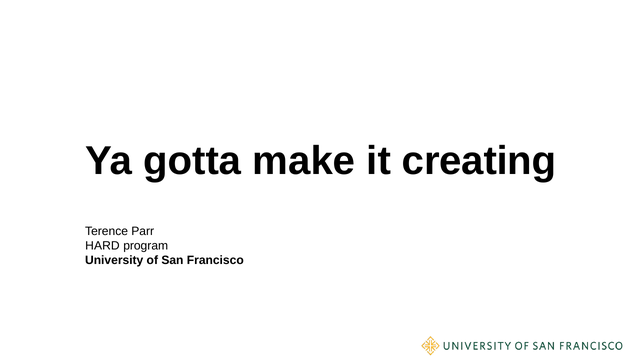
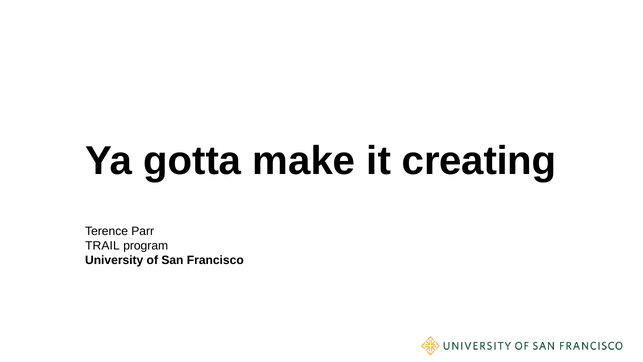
HARD: HARD -> TRAIL (102, 246)
